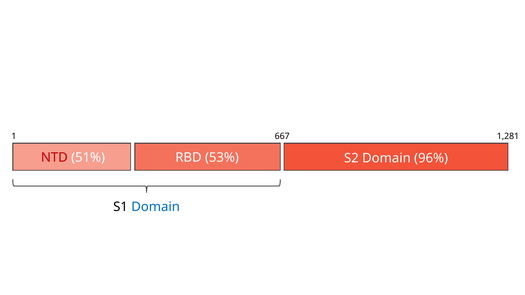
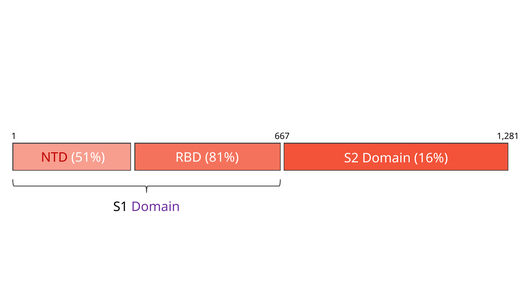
53%: 53% -> 81% (222, 158)
96%: 96% -> 16% (431, 158)
Domain colour: blue -> purple (156, 207)
